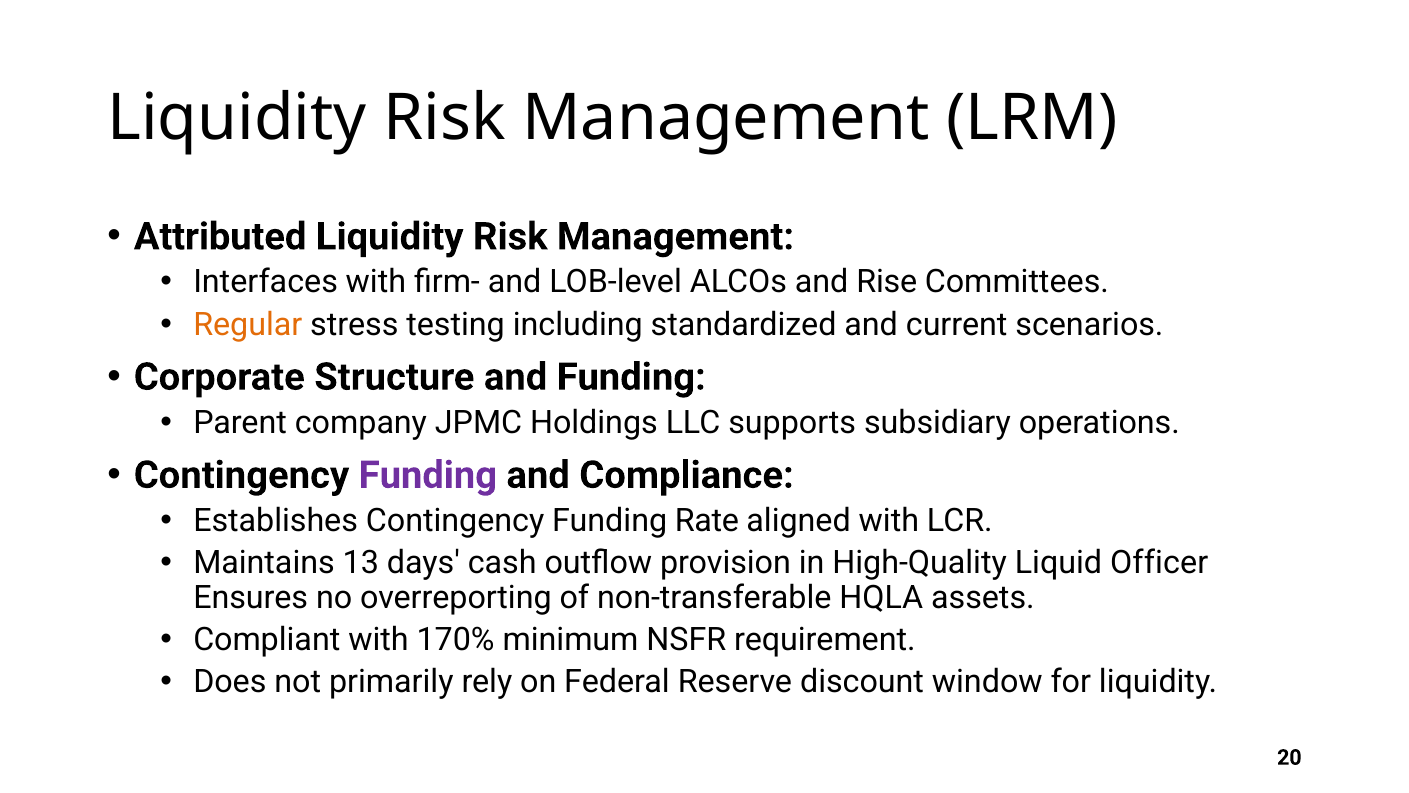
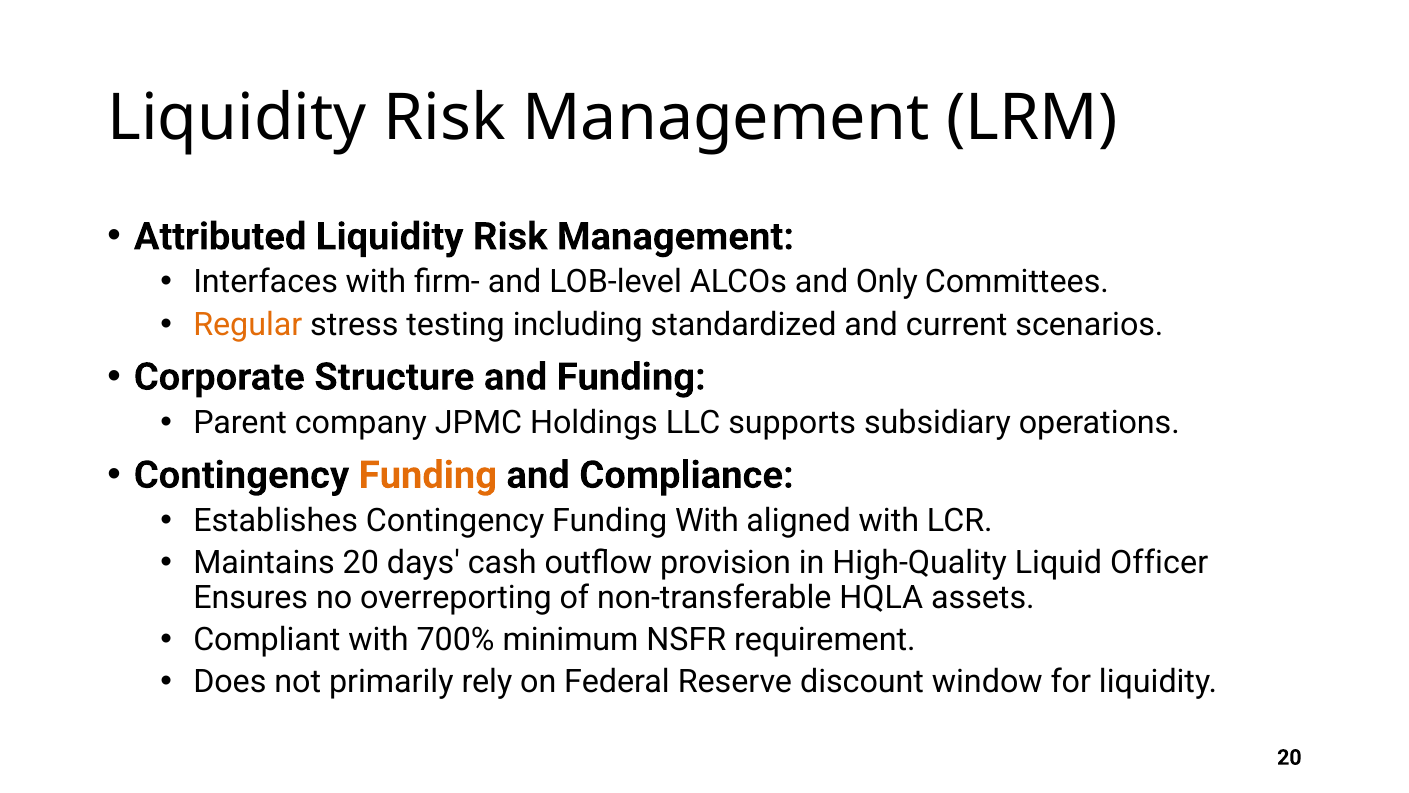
Rise: Rise -> Only (887, 282)
Funding colour: purple -> orange (428, 475)
Funding Rate: Rate -> With (707, 520)
Maintains 13: 13 -> 20 (361, 562)
170%: 170% -> 700% (456, 640)
